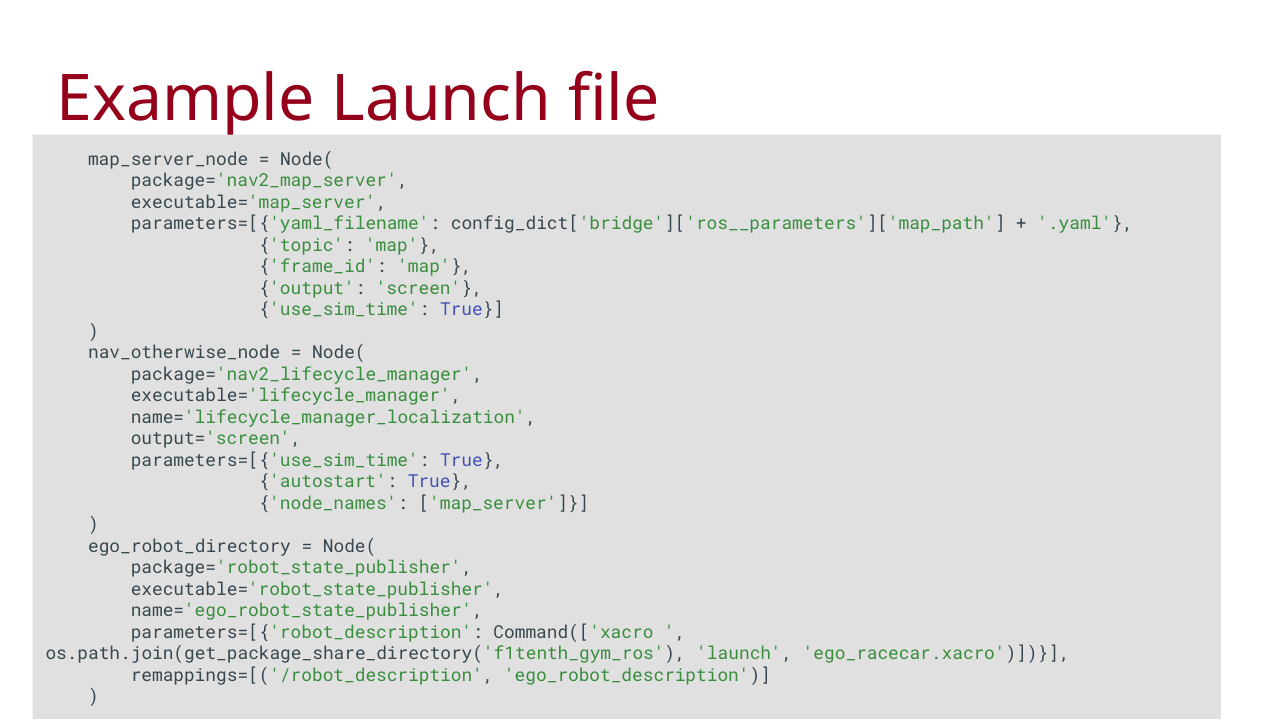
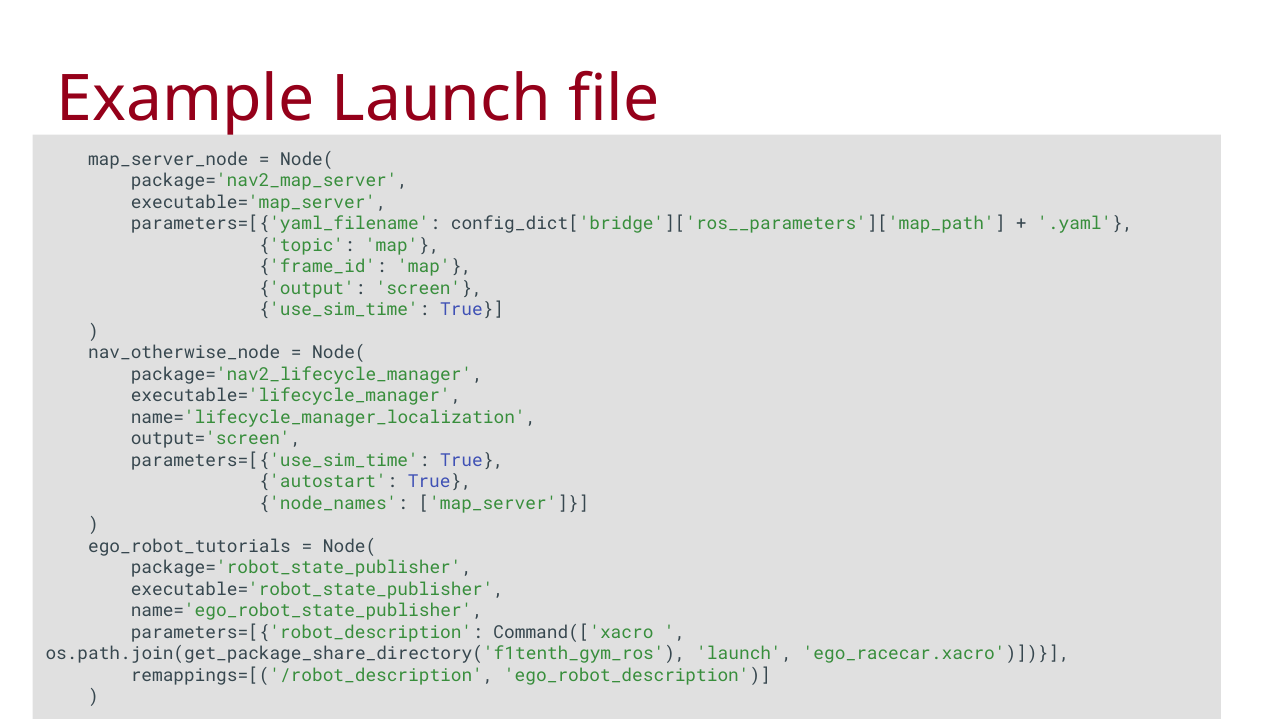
ego_robot_directory: ego_robot_directory -> ego_robot_tutorials (190, 546)
